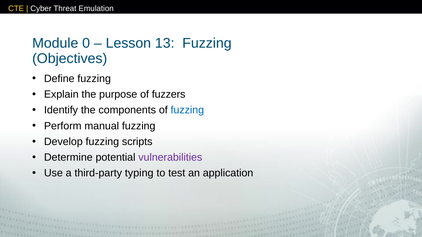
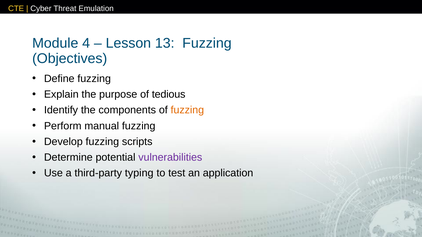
0: 0 -> 4 (86, 43)
fuzzers: fuzzers -> tedious (169, 94)
fuzzing colour: blue -> orange (187, 110)
